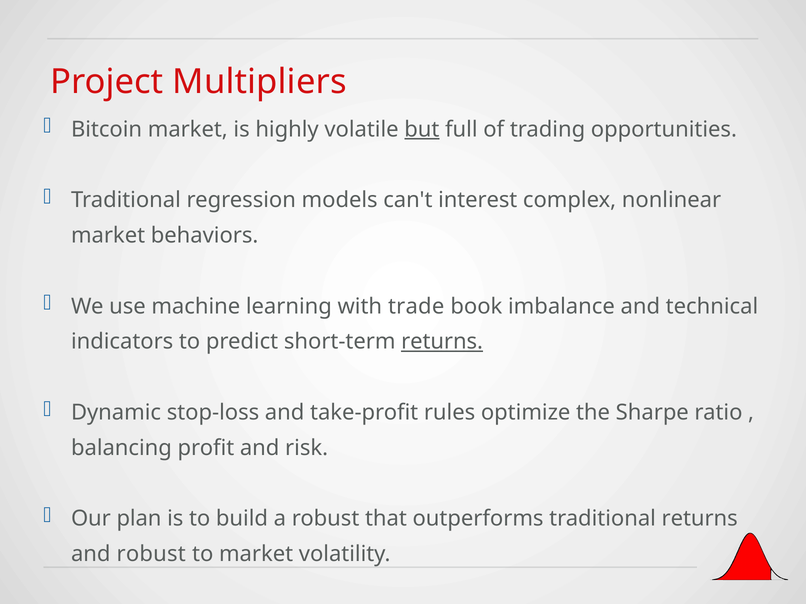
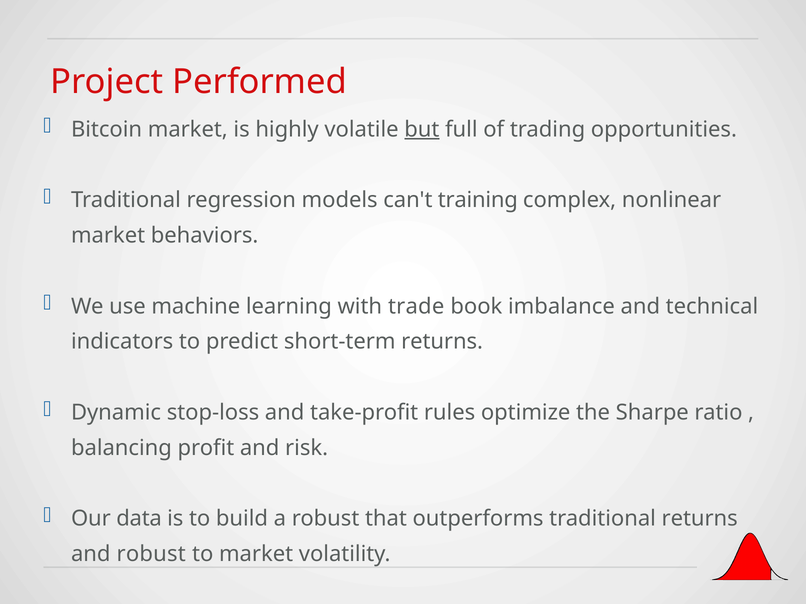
Multipliers: Multipliers -> Performed (260, 82)
interest: interest -> training (478, 200)
returns underline: present -> none (442, 342)
plan: plan -> data (139, 519)
